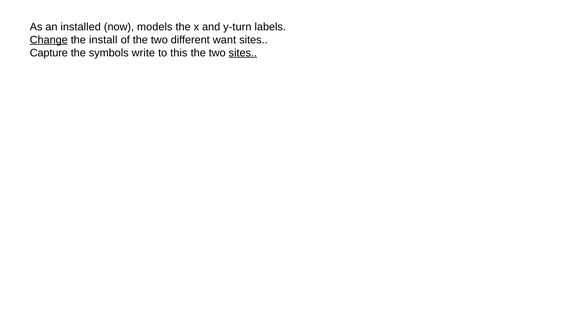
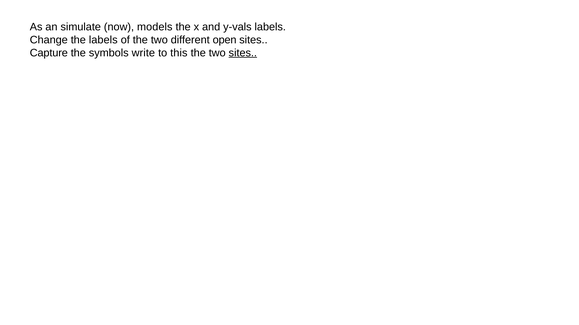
installed: installed -> simulate (81, 27)
y-turn: y-turn -> y-vals (237, 27)
Change underline: present -> none (49, 40)
the install: install -> labels (103, 40)
want: want -> open (225, 40)
